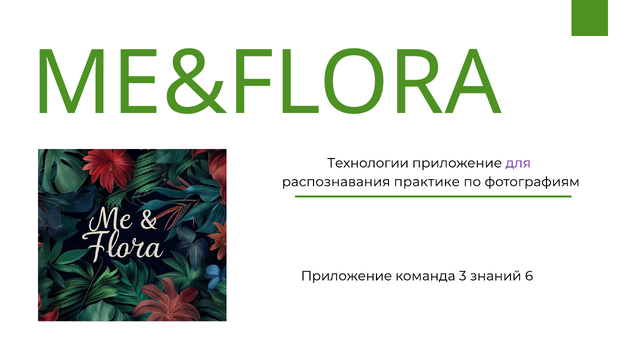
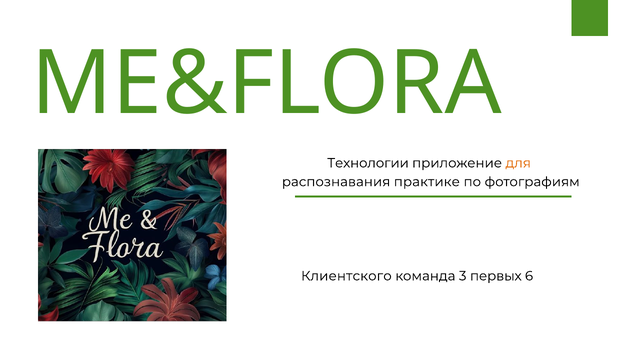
для colour: purple -> orange (518, 163)
Приложение: Приложение -> Клиентского (346, 276)
знаний: знаний -> первых (496, 276)
